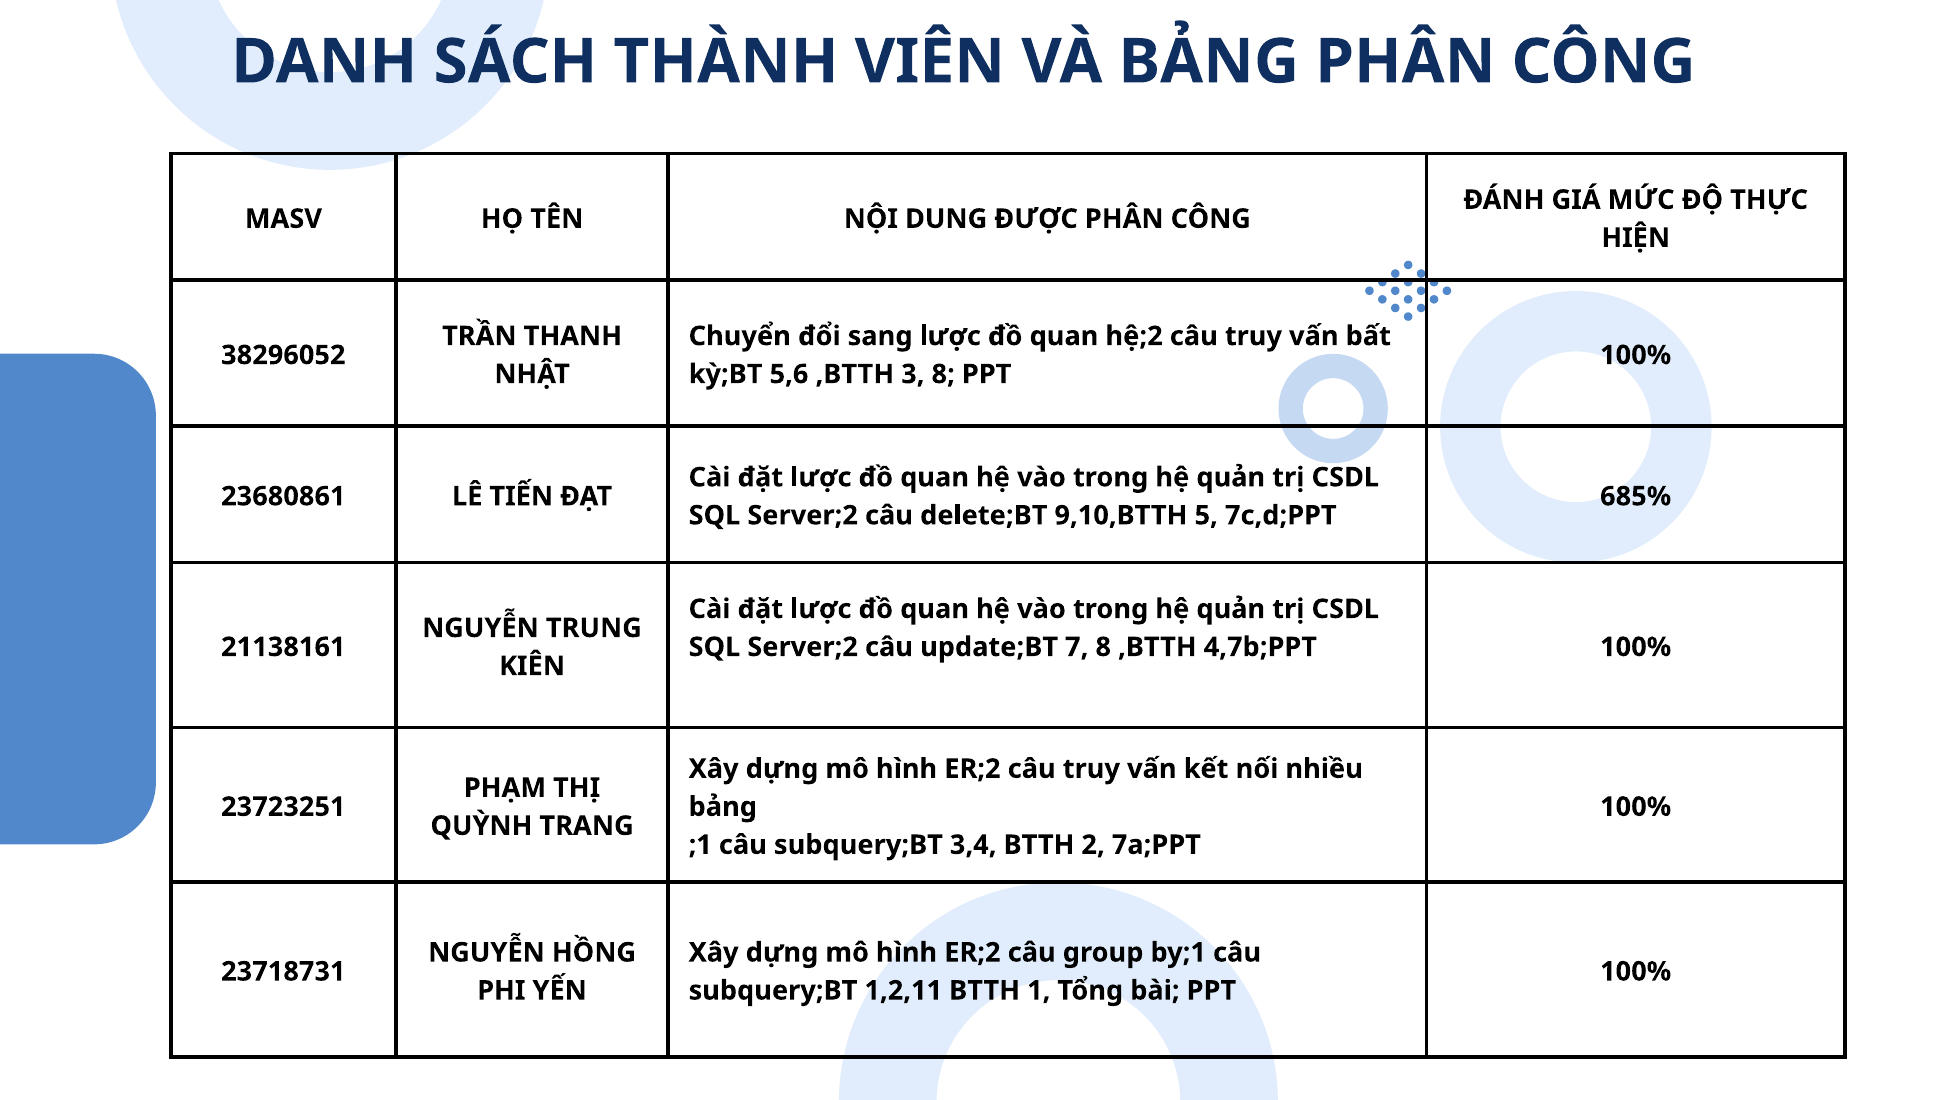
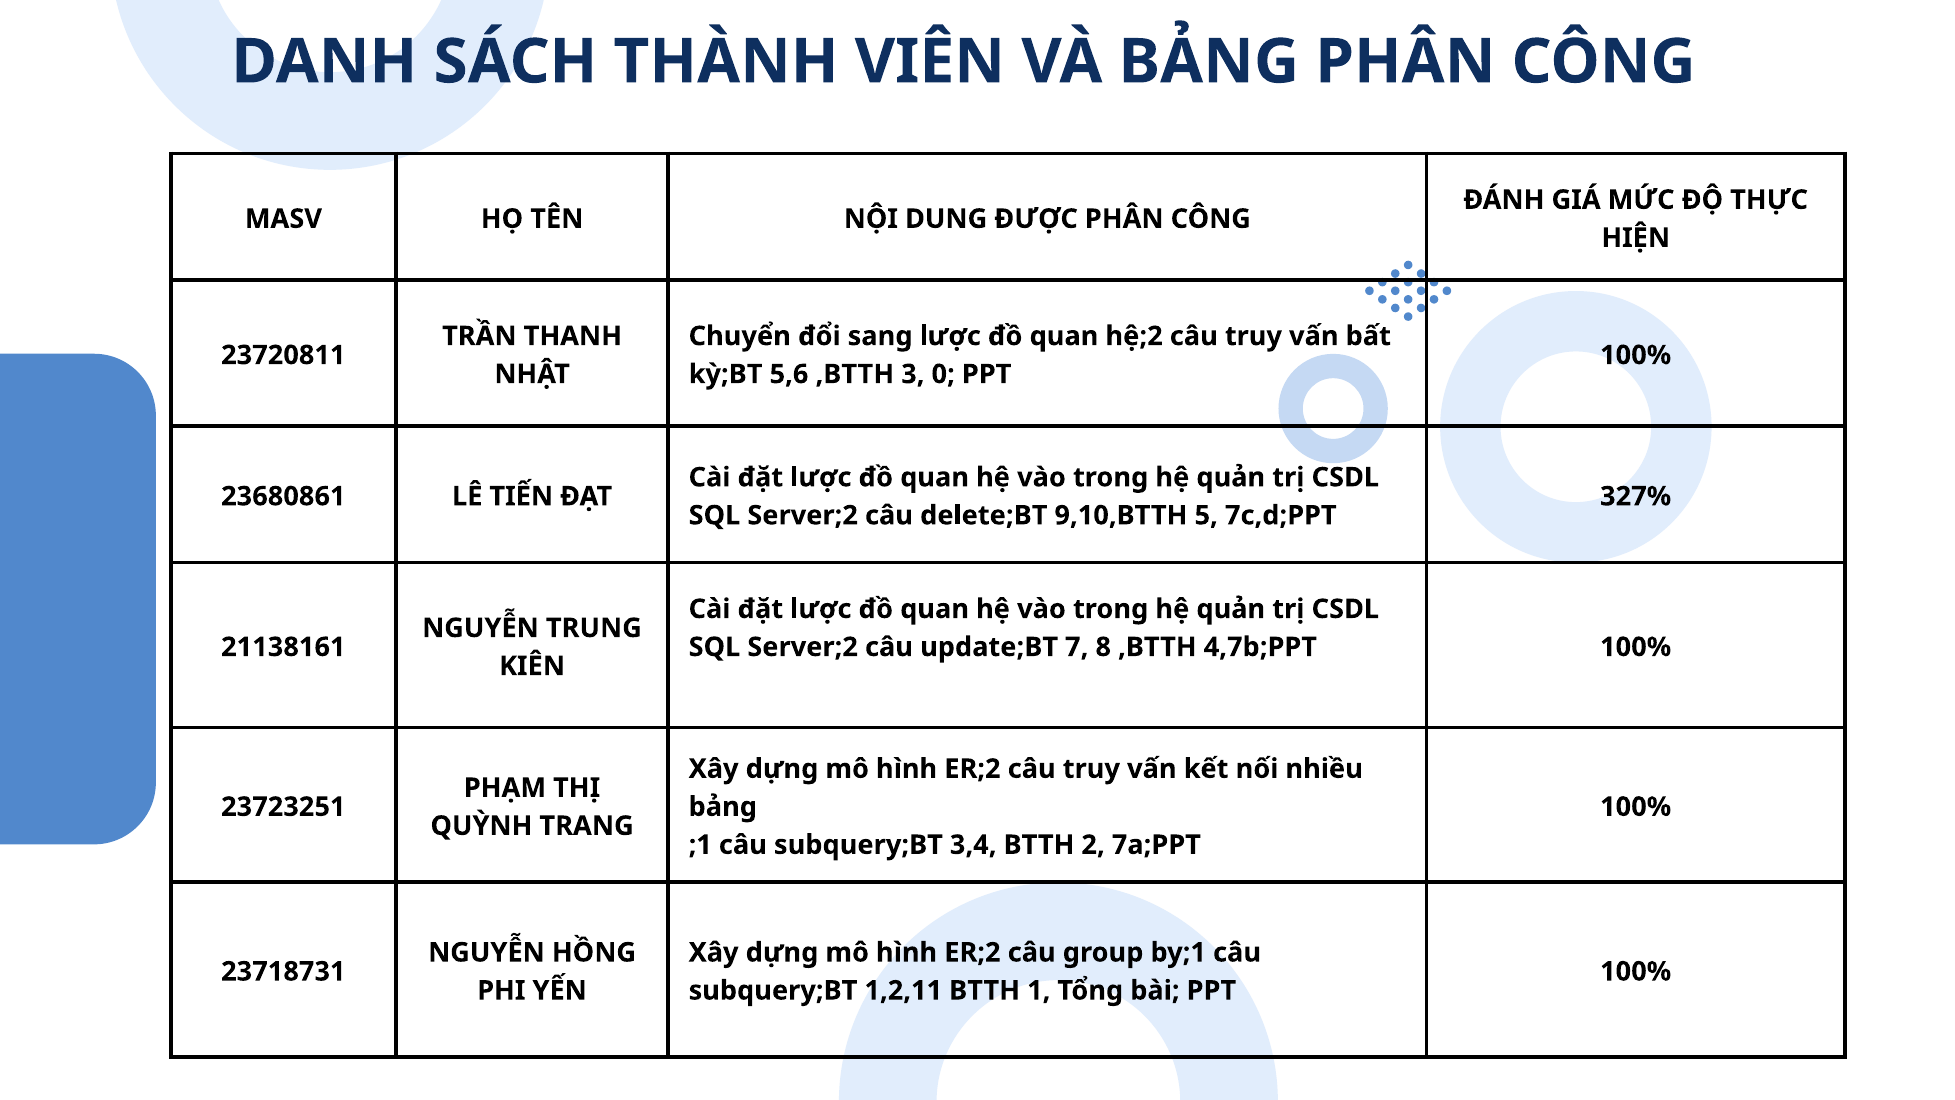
38296052: 38296052 -> 23720811 (283, 355)
3 8: 8 -> 0 (943, 374)
685%: 685% -> 327% (1636, 496)
